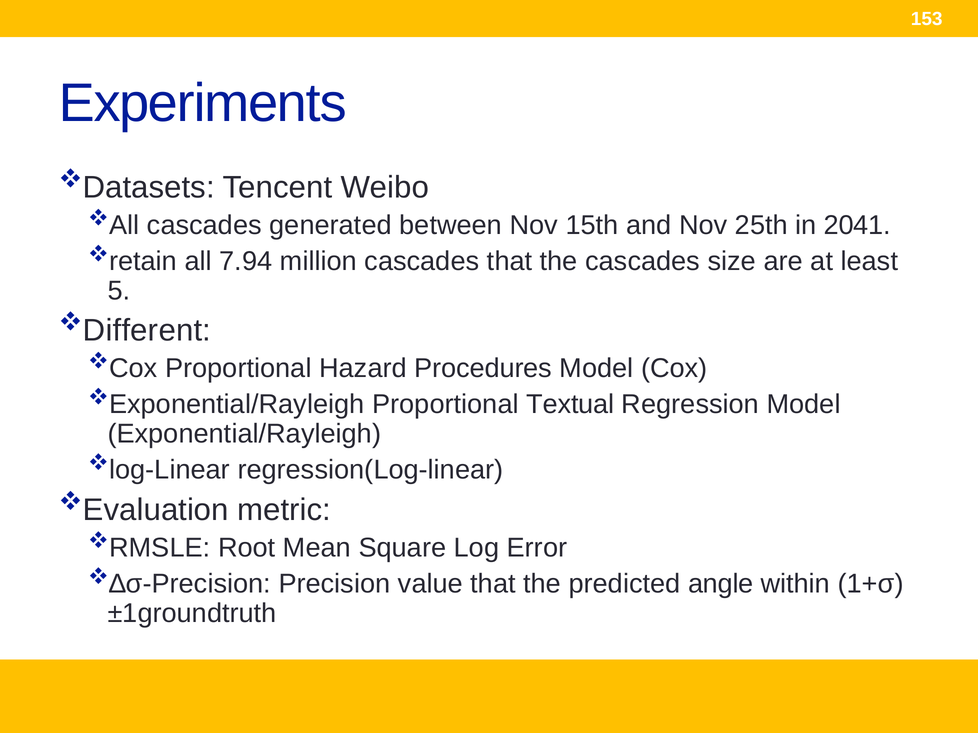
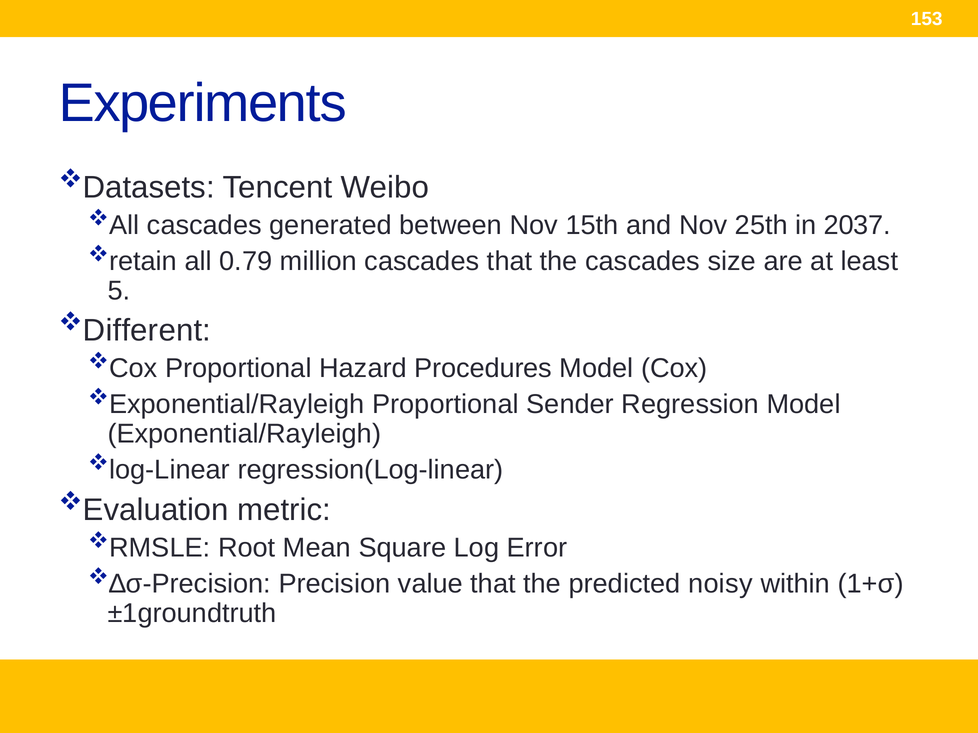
2041: 2041 -> 2037 (857, 225)
7.94: 7.94 -> 0.79 (246, 262)
Textual: Textual -> Sender (570, 405)
angle: angle -> noisy (720, 584)
